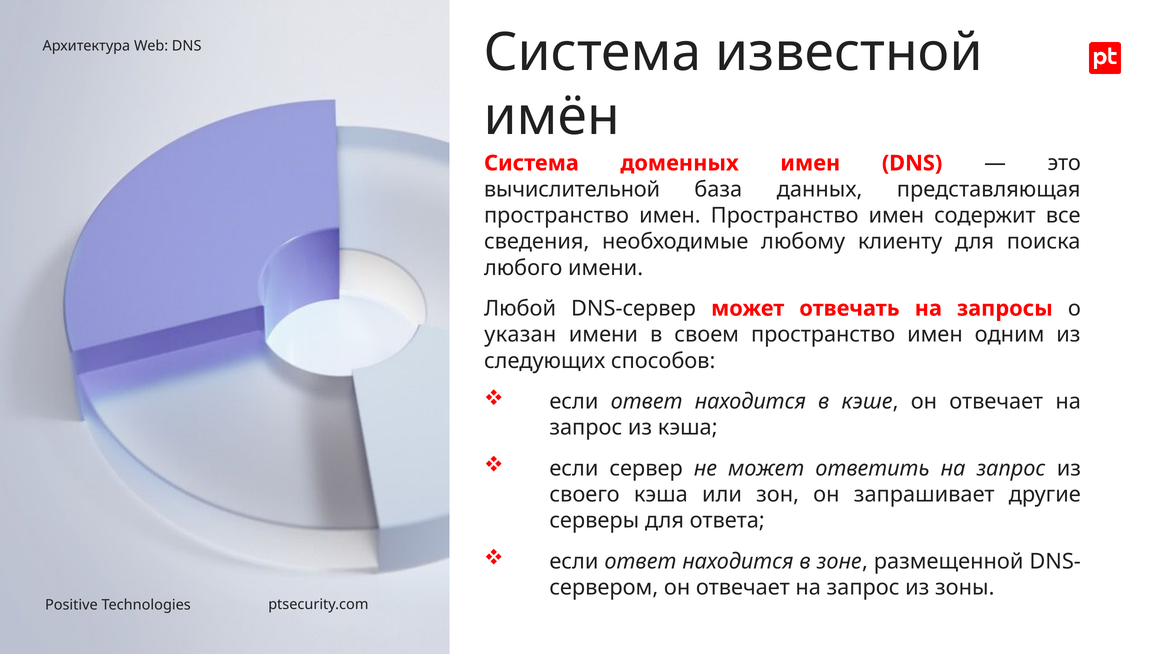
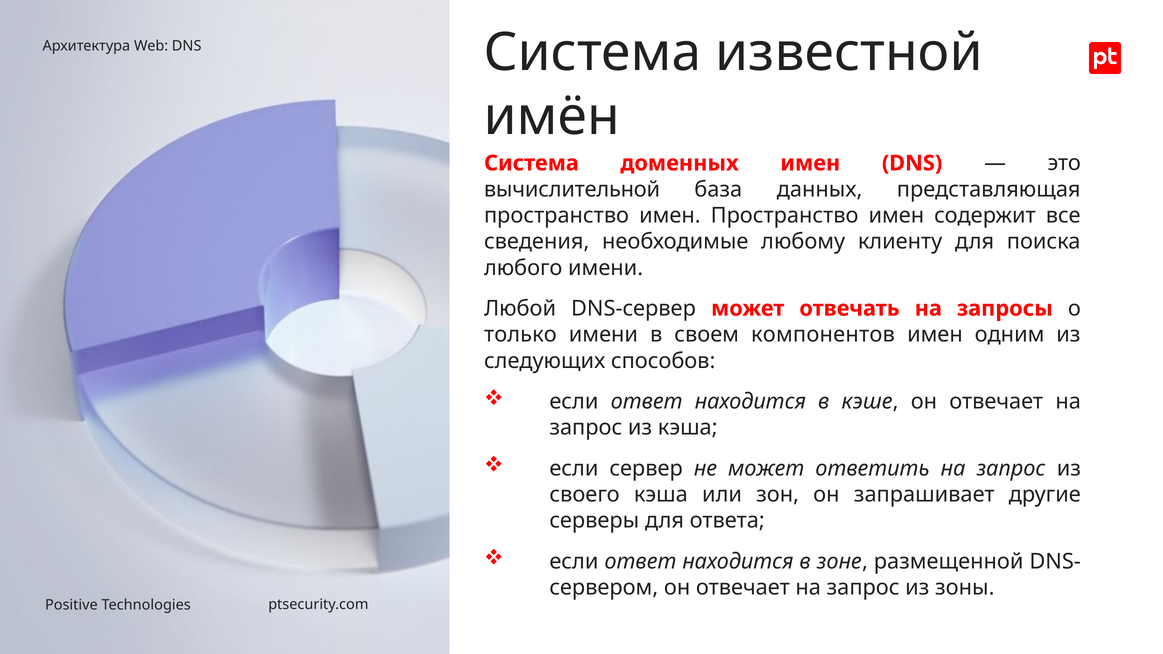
указан: указан -> только (520, 335)
своем пространство: пространство -> компонентов (823, 335)
